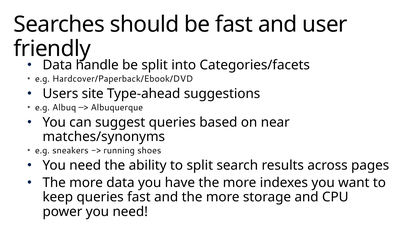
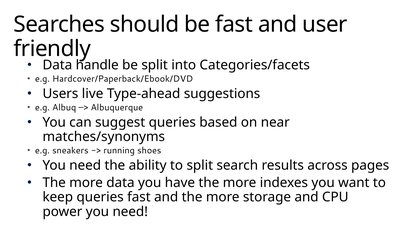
site: site -> live (93, 93)
